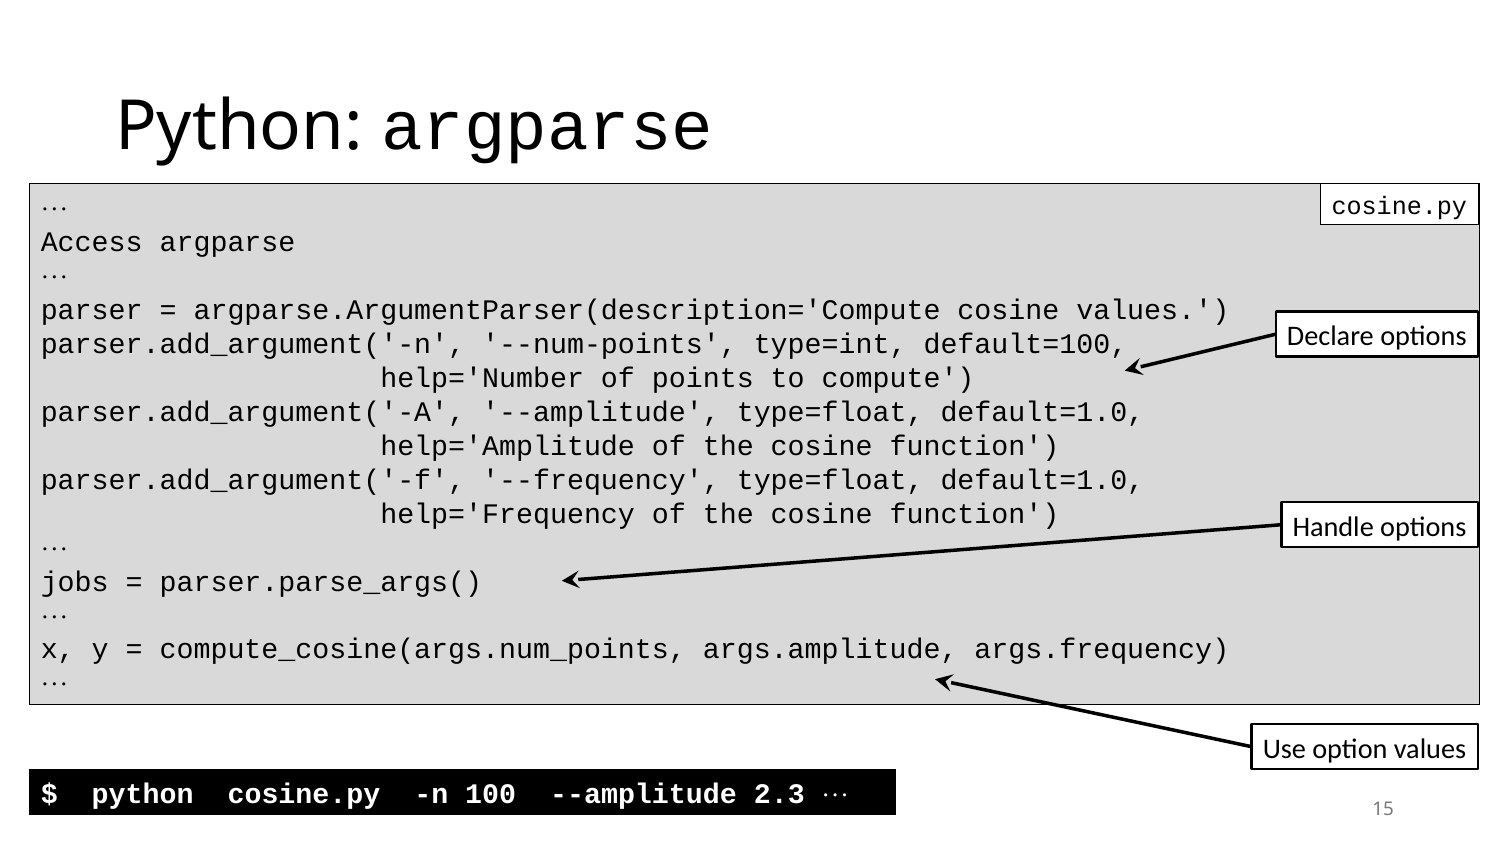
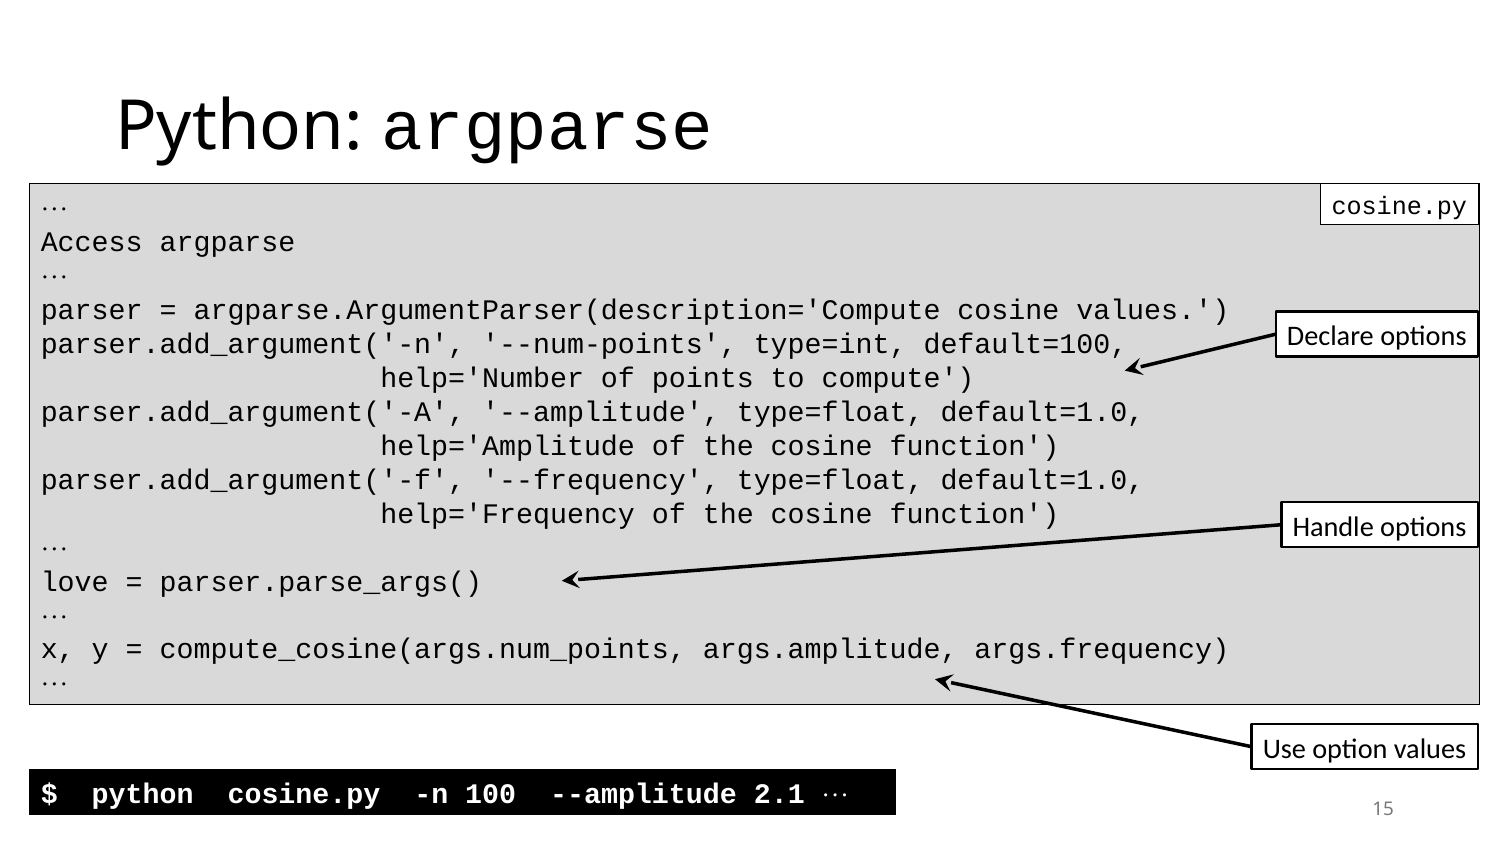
jobs: jobs -> love (75, 582)
2.3: 2.3 -> 2.1 (779, 794)
